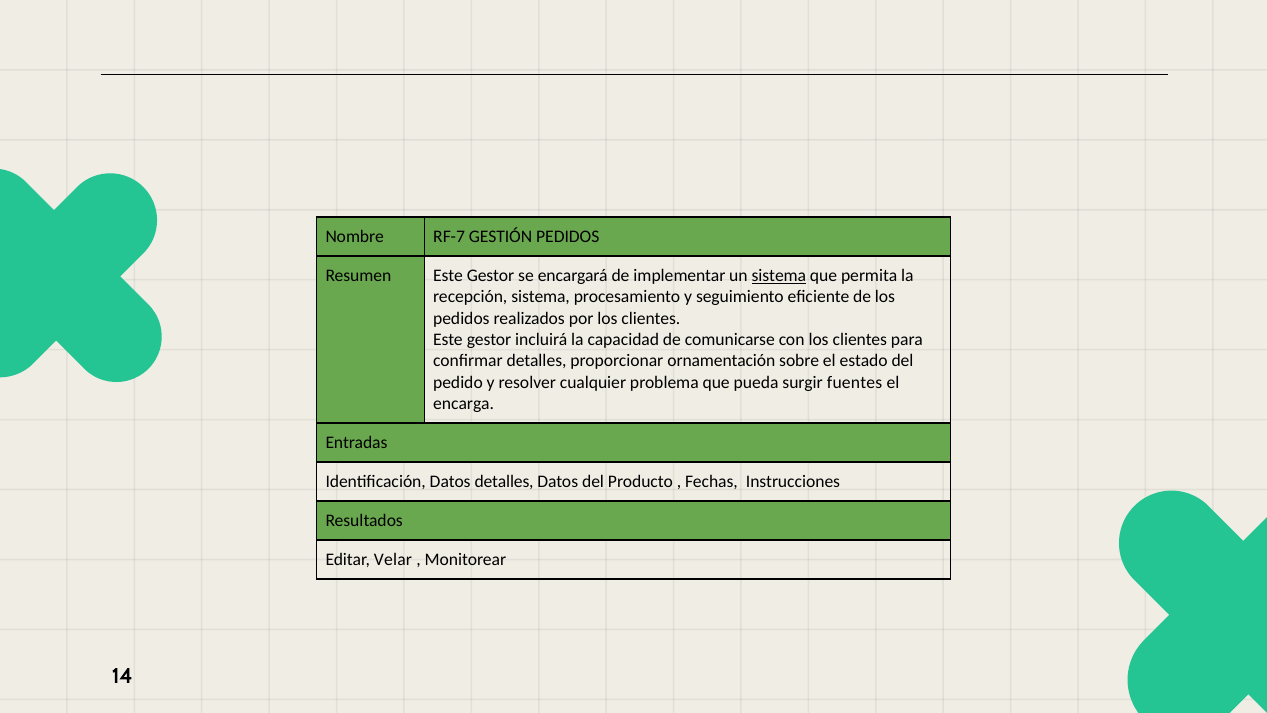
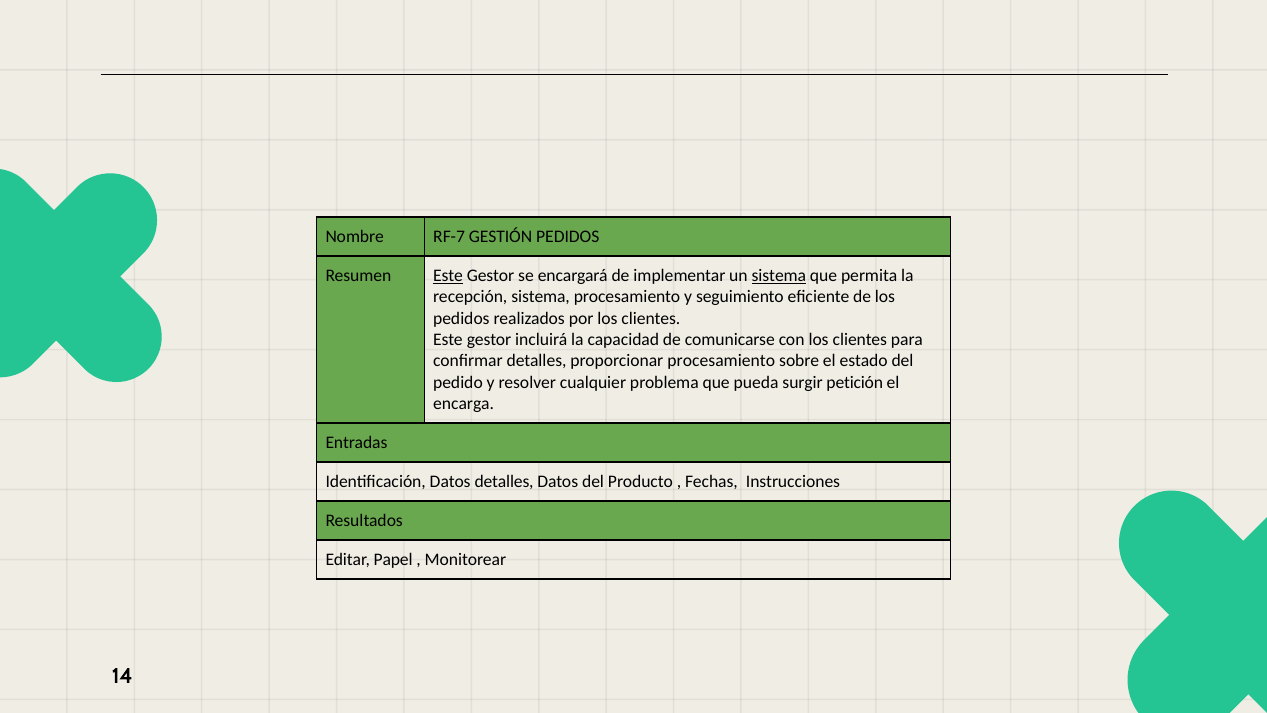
Este underline: none -> present (448, 275)
proporcionar ornamentación: ornamentación -> procesamiento (721, 361)
fuentes: fuentes -> petición (855, 382)
Velar: Velar -> Papel (393, 559)
